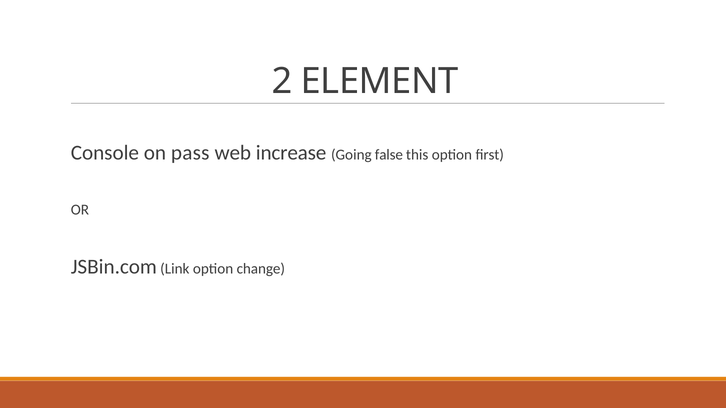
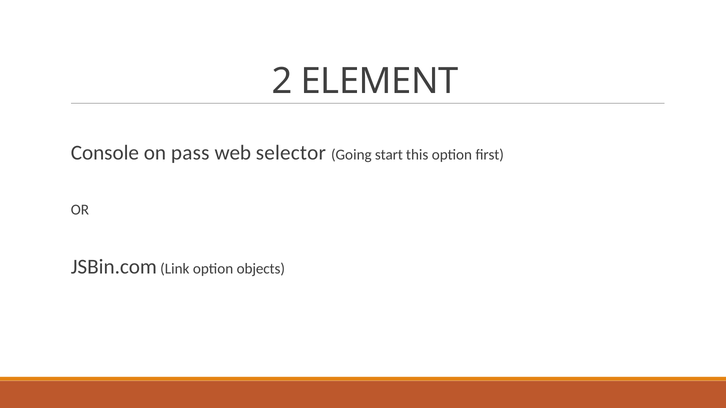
increase: increase -> selector (291, 153)
false: false -> start (389, 155)
change: change -> objects (261, 269)
